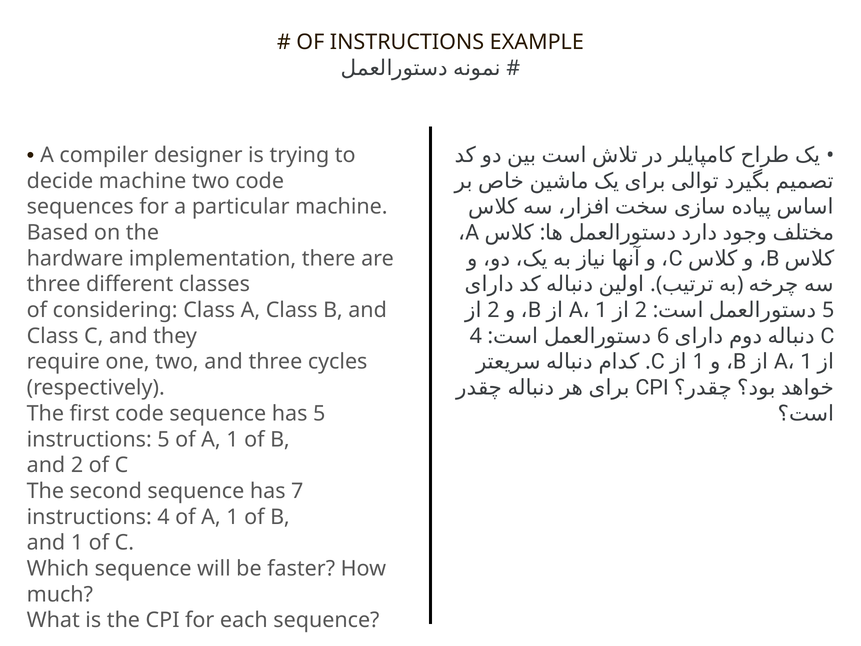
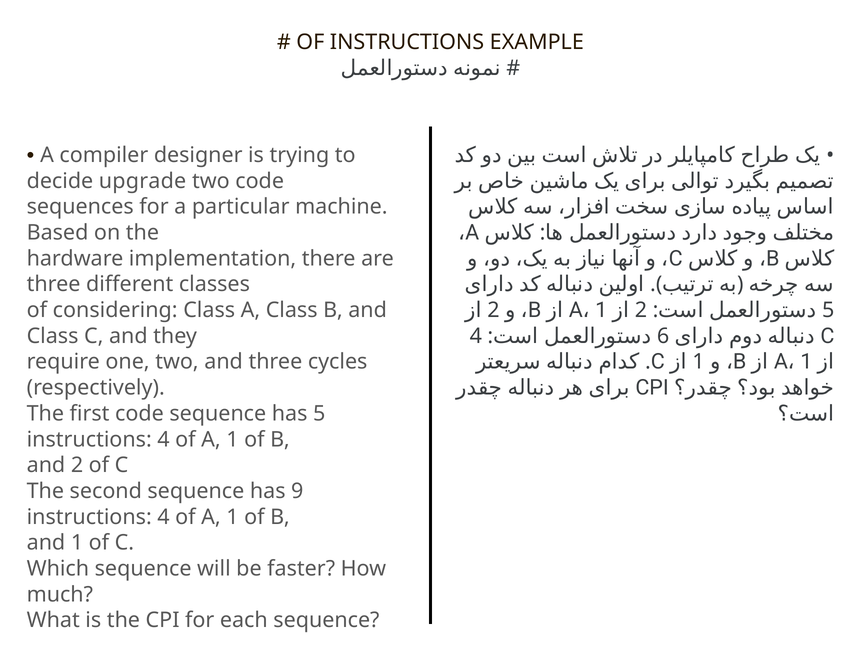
decide machine: machine -> upgrade (143, 181)
5: 5 -> 4 (163, 439)
7: 7 -> 9 (297, 491)
